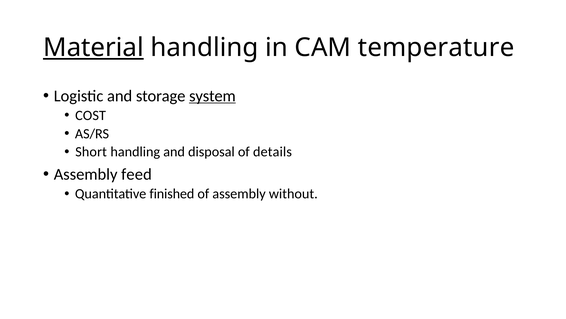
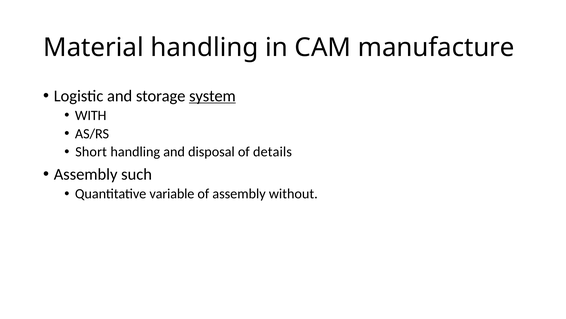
Material underline: present -> none (93, 48)
temperature: temperature -> manufacture (436, 48)
COST: COST -> WITH (91, 115)
feed: feed -> such (137, 174)
finished: finished -> variable (172, 194)
